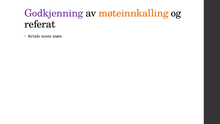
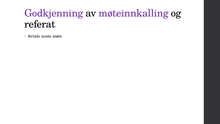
møteinnkalling colour: orange -> purple (134, 13)
